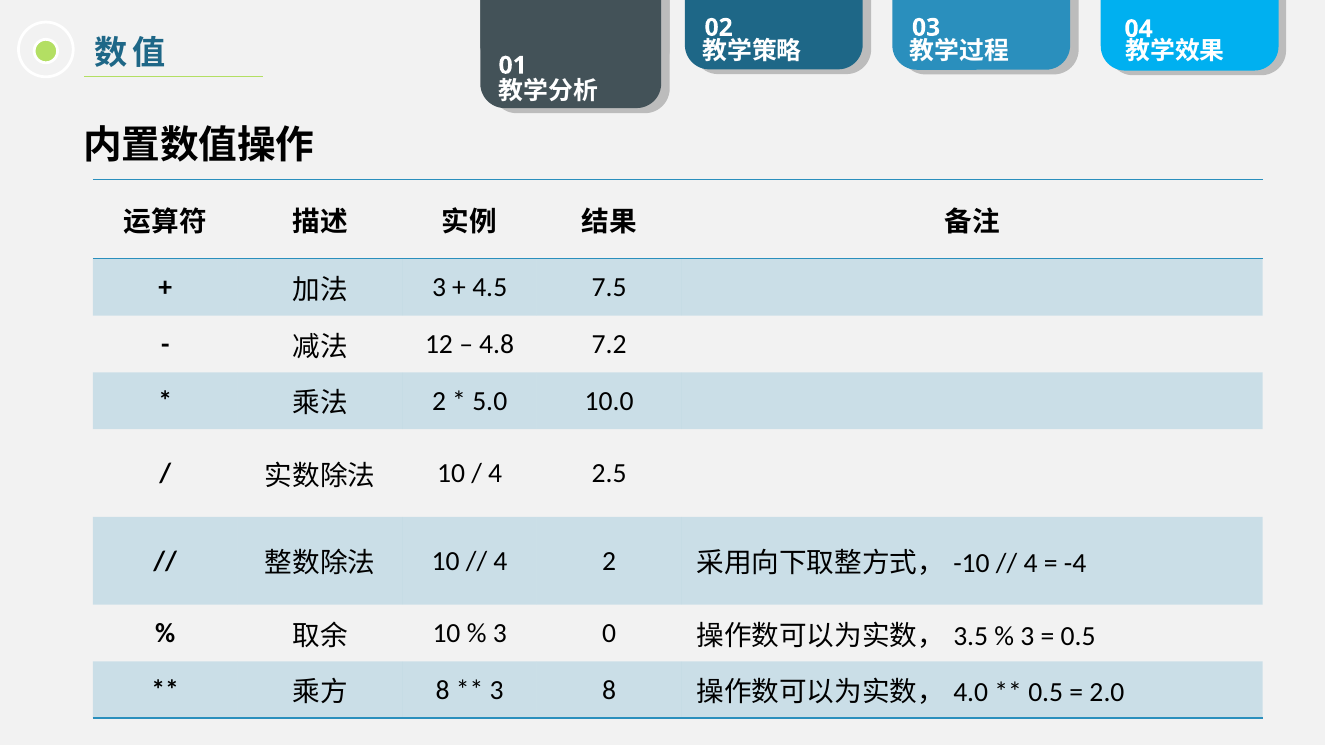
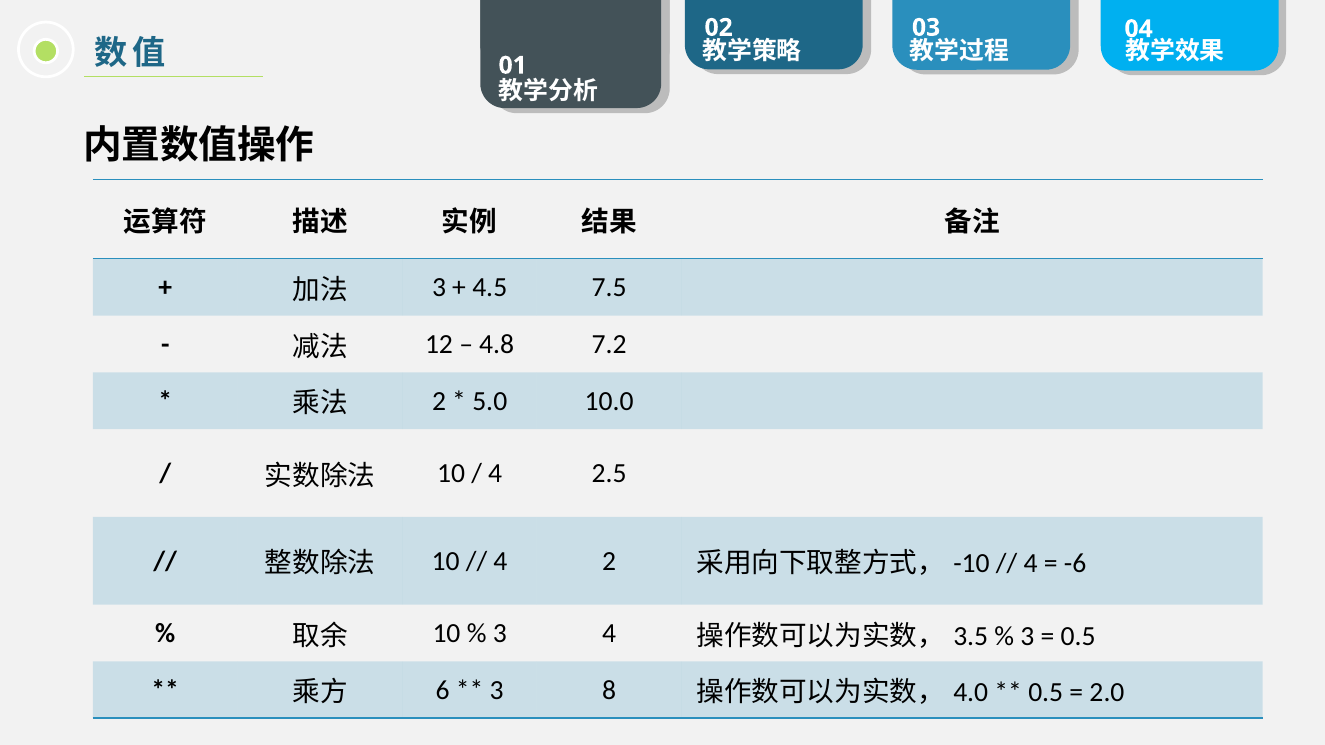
-4: -4 -> -6 (1075, 564)
3 0: 0 -> 4 (609, 633)
8: 8 -> 6 (443, 690)
